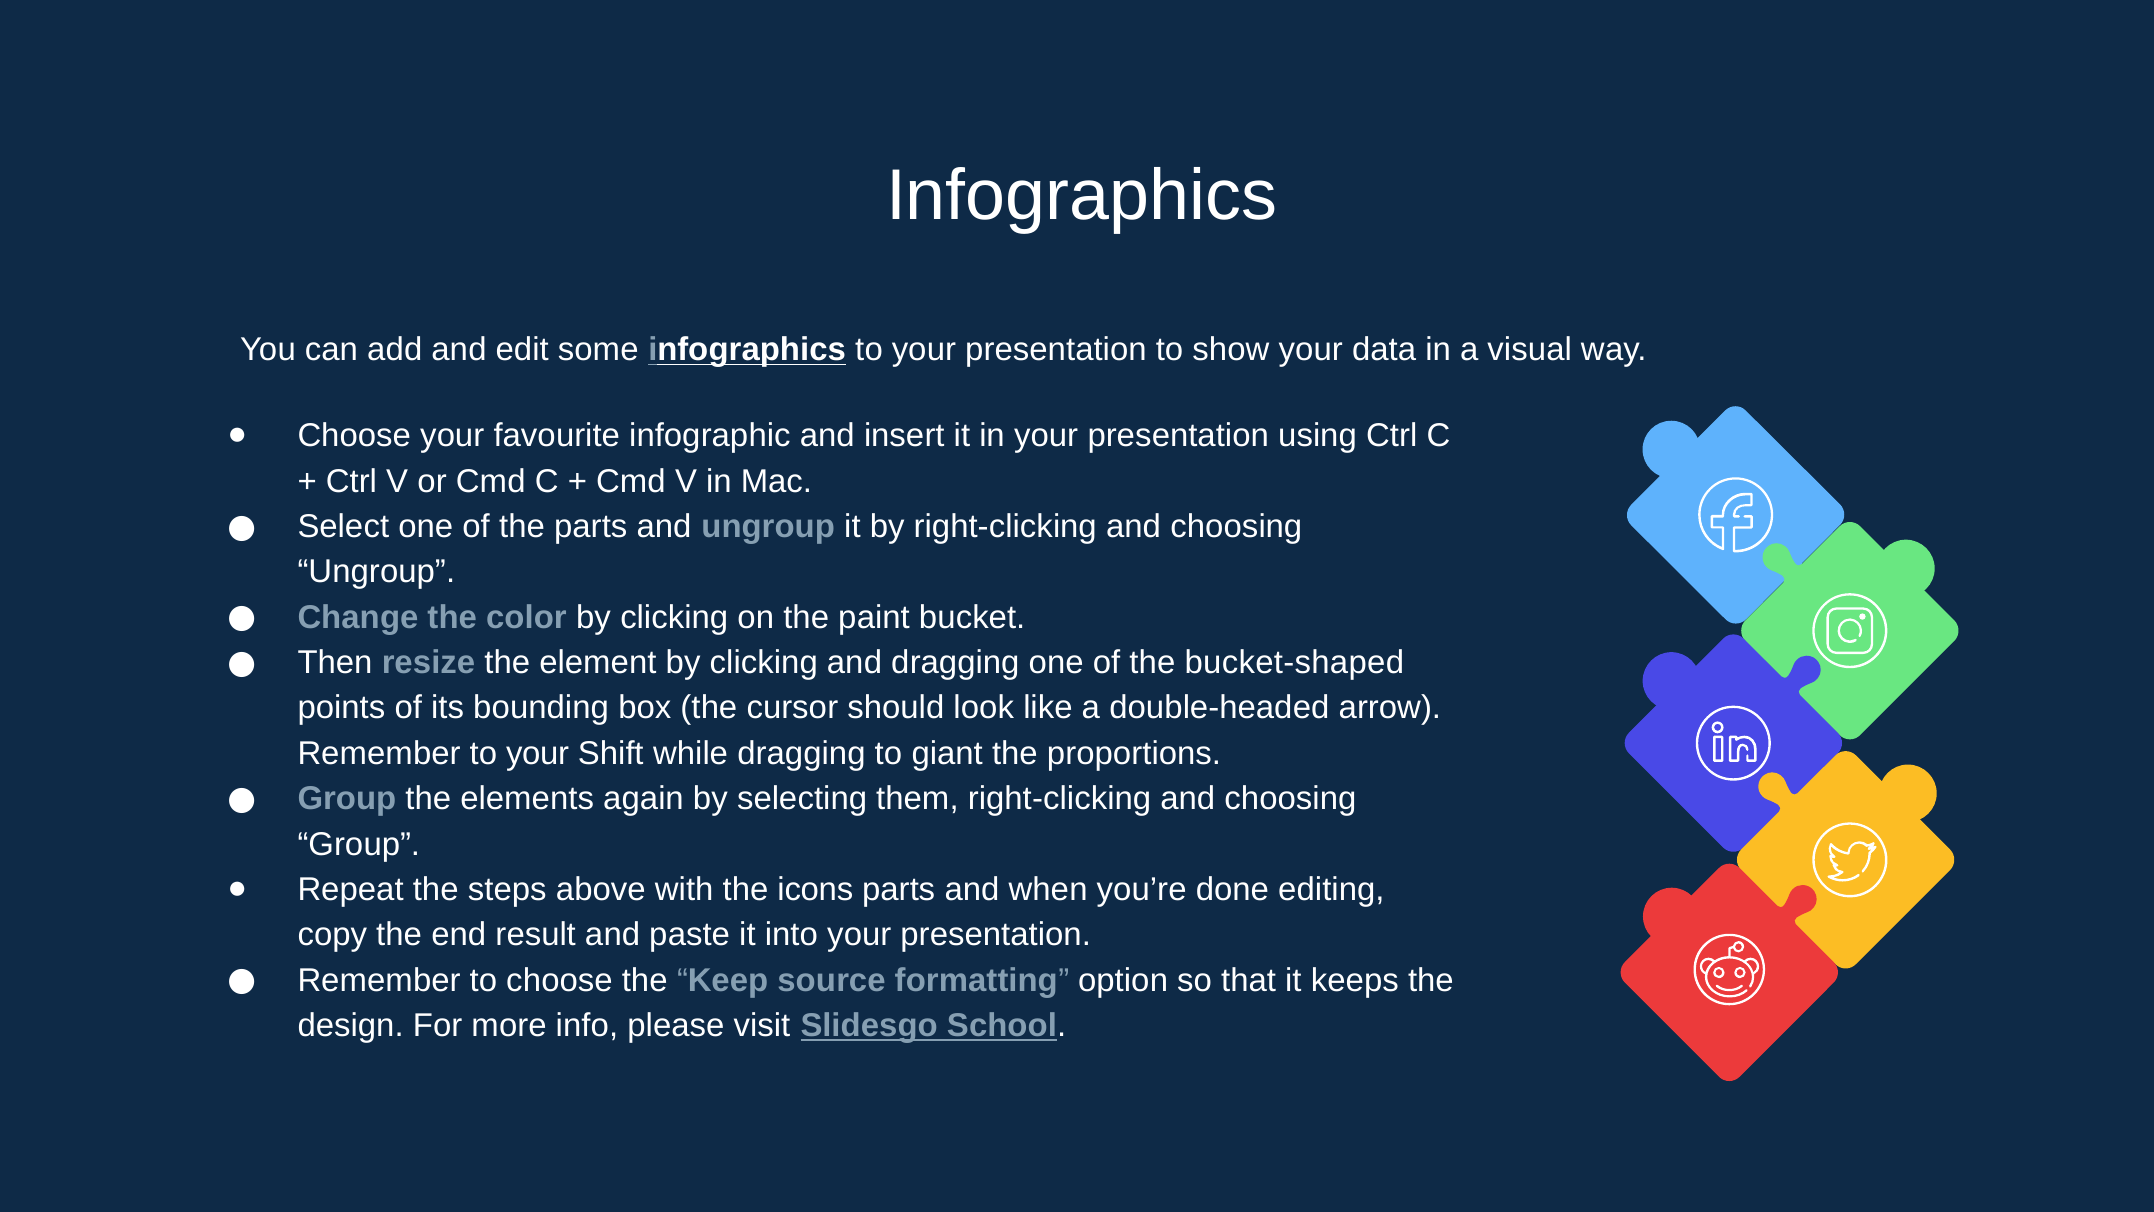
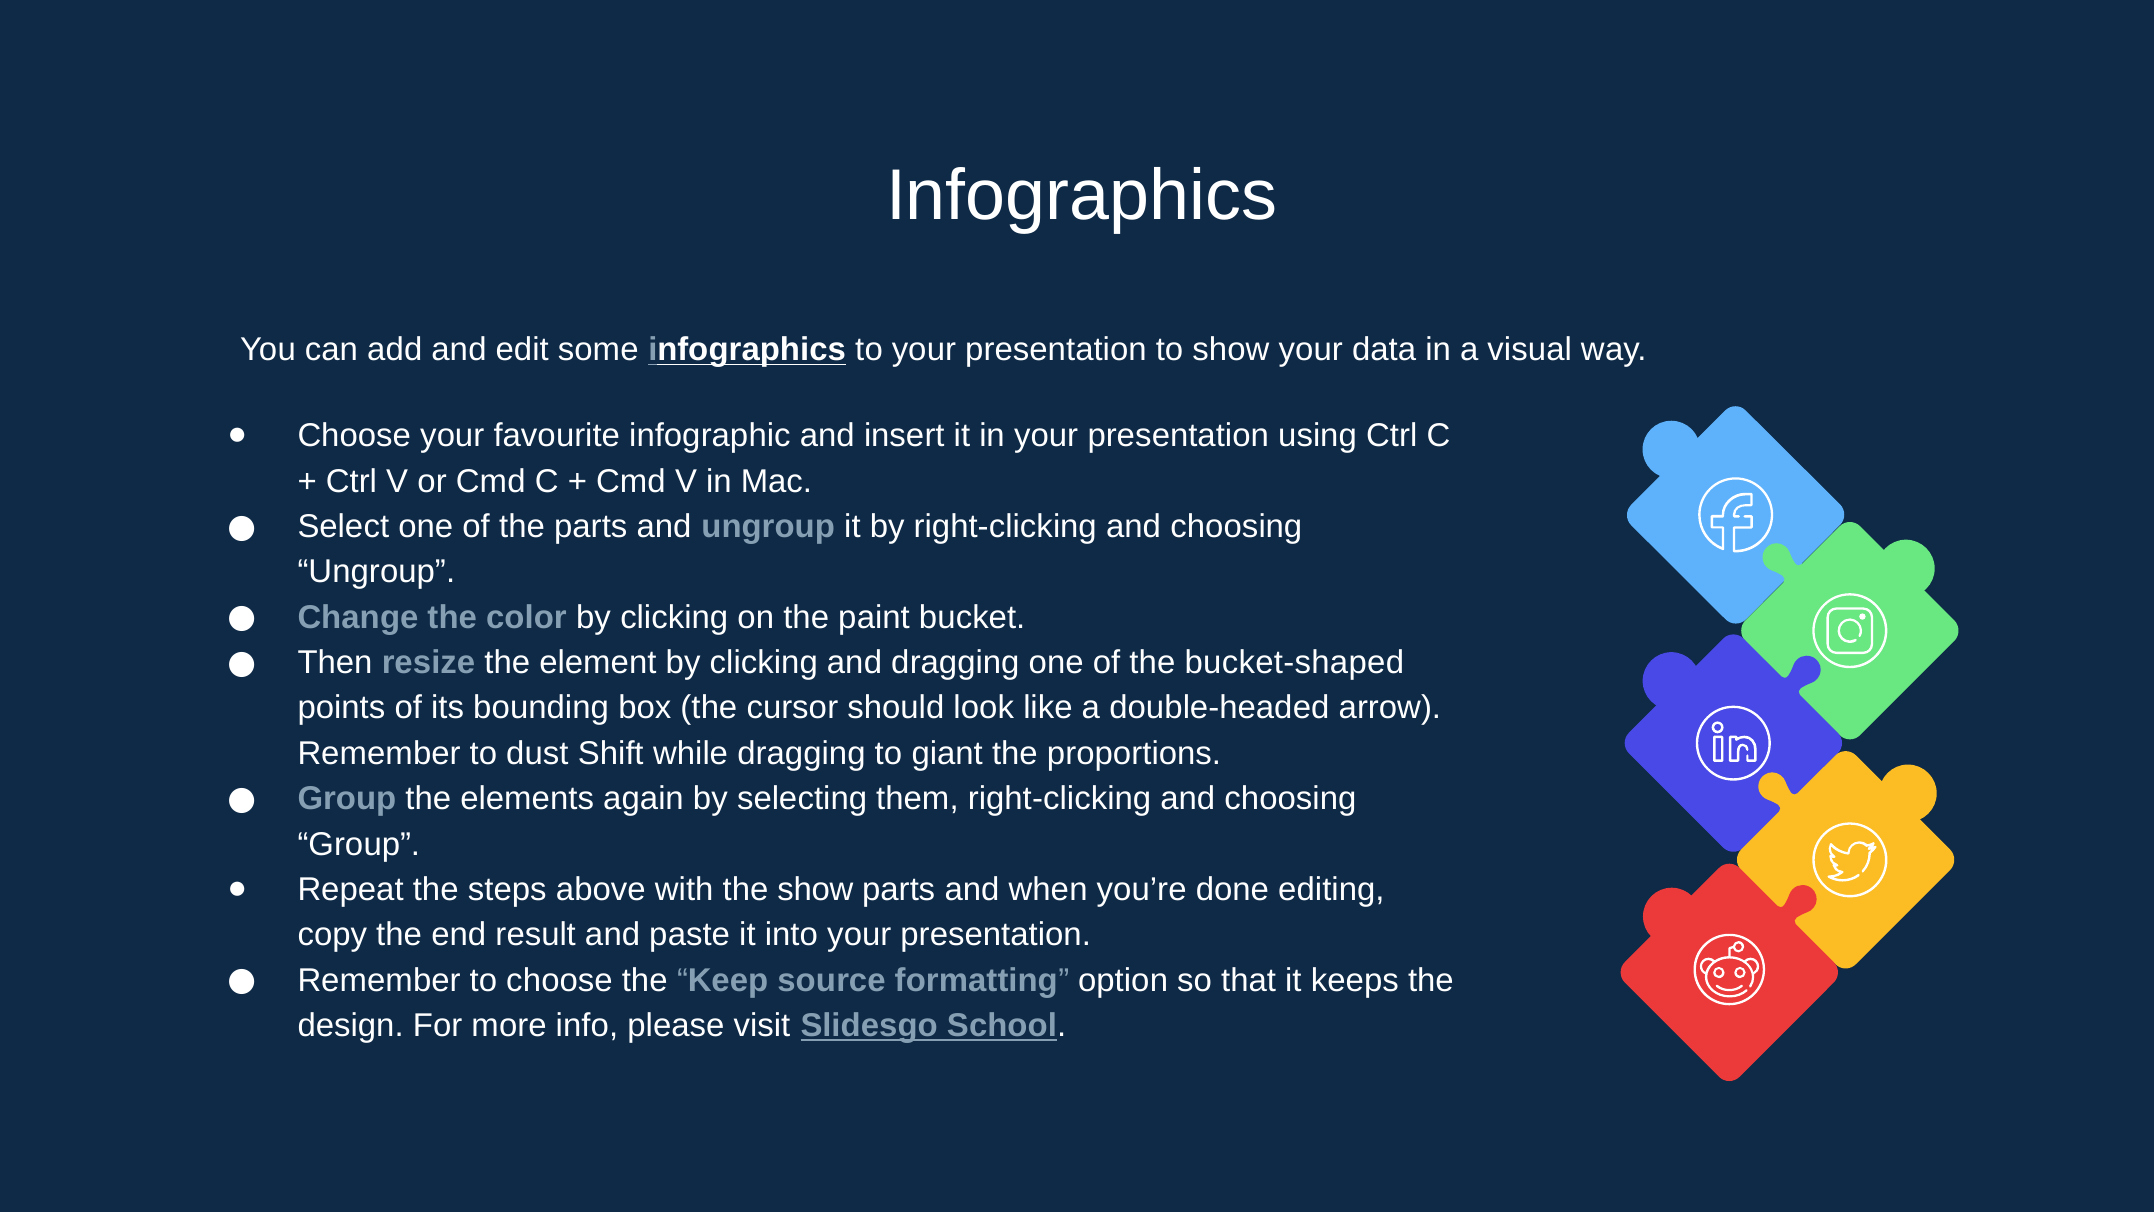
Remember to your: your -> dust (537, 753)
the icons: icons -> show (815, 889)
